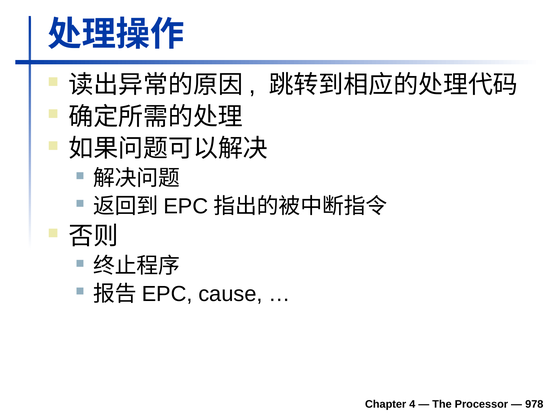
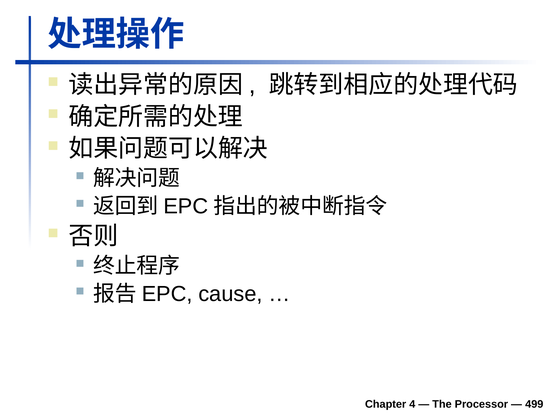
978: 978 -> 499 (534, 404)
